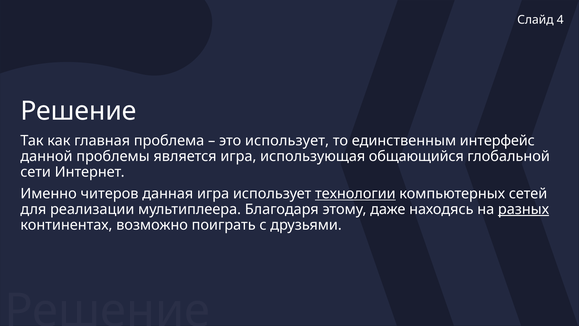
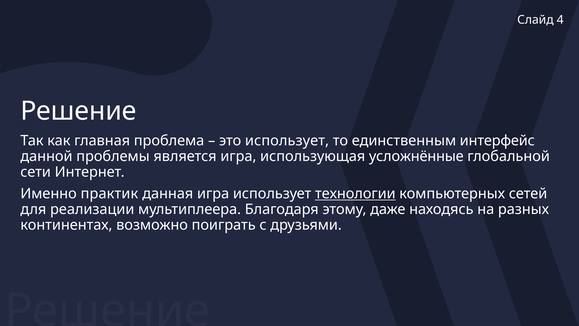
общающийся: общающийся -> усложнённые (416, 156)
читеров: читеров -> практик (109, 194)
разных underline: present -> none (524, 209)
